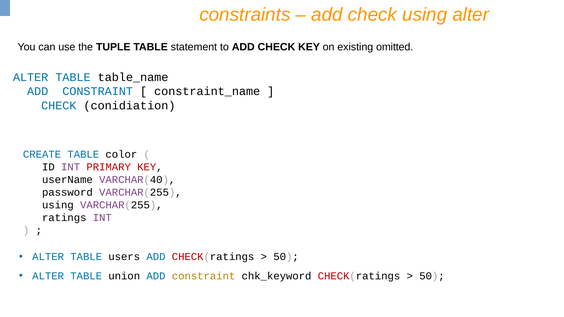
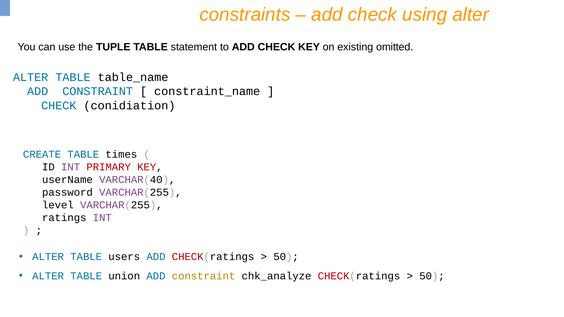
color: color -> times (121, 154)
using: using -> level (58, 205)
chk_keyword: chk_keyword -> chk_analyze (277, 276)
